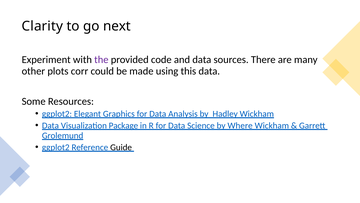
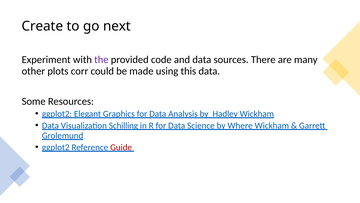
Clarity: Clarity -> Create (42, 26)
Package: Package -> Schilling (123, 125)
Guide colour: black -> red (121, 147)
